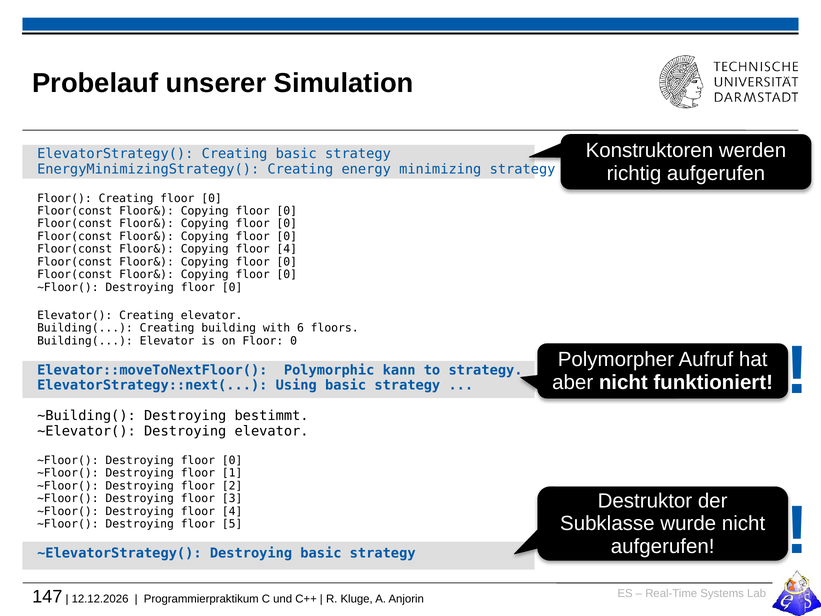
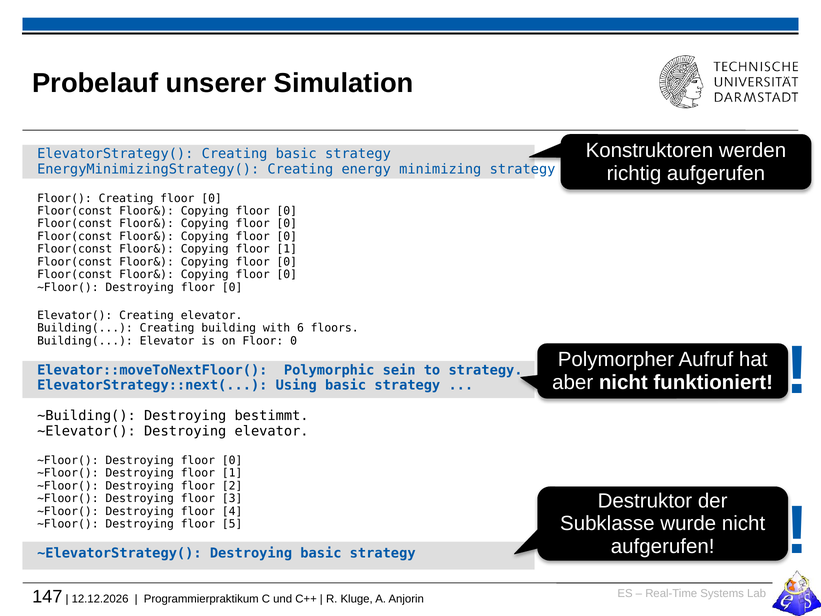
Copying floor 4: 4 -> 1 (287, 249)
kann: kann -> sein (399, 370)
